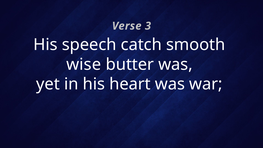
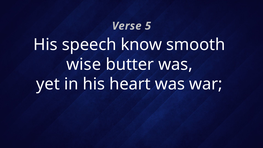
3: 3 -> 5 (148, 26)
catch: catch -> know (141, 45)
